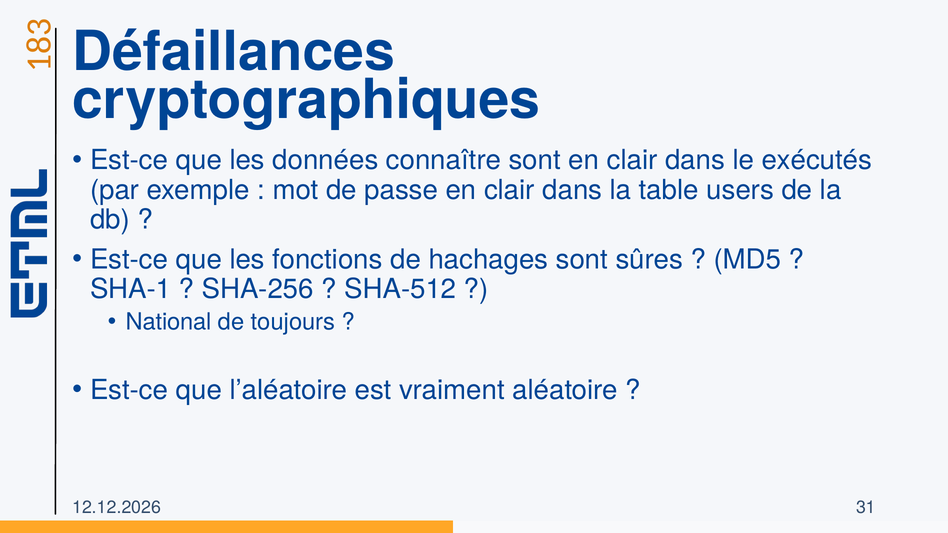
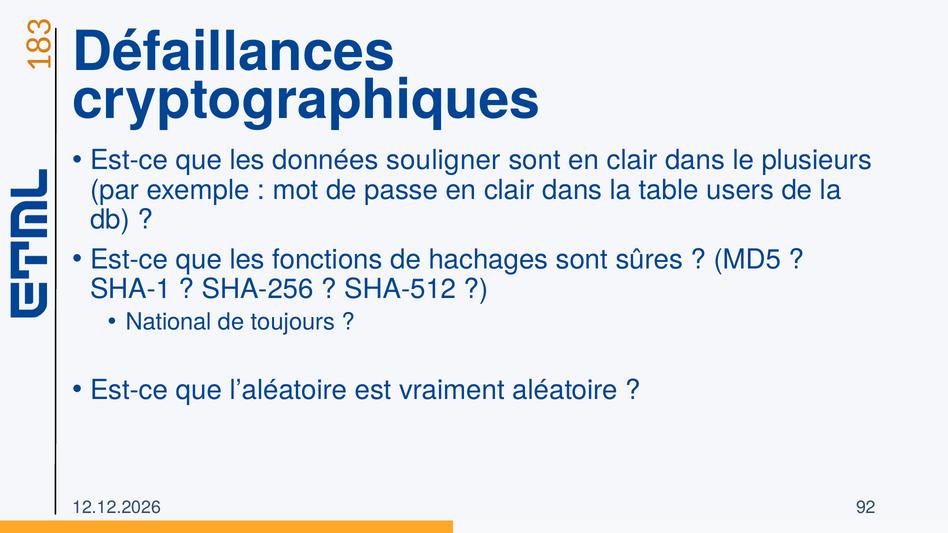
connaître: connaître -> souligner (443, 160)
exécutés: exécutés -> plusieurs (817, 160)
31: 31 -> 92 (866, 508)
